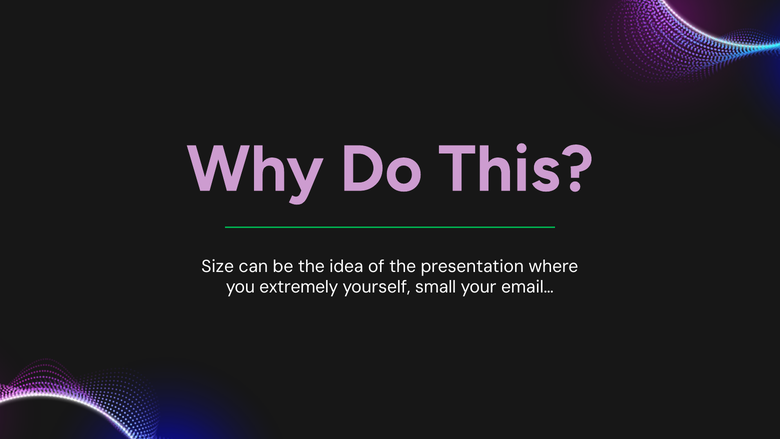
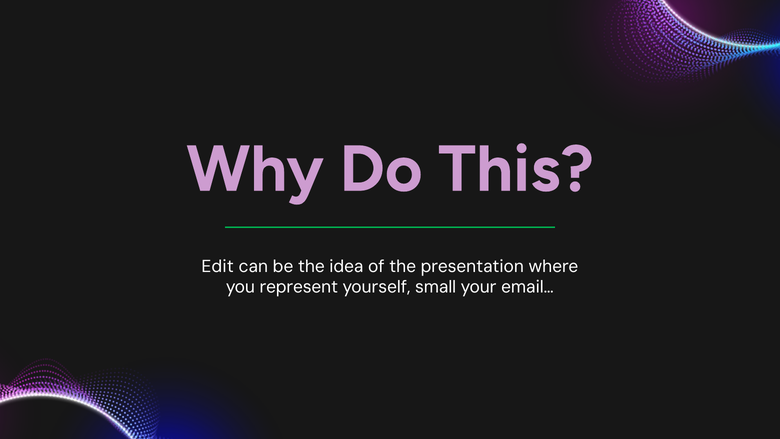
Size: Size -> Edit (218, 266)
extremely: extremely -> represent (299, 287)
